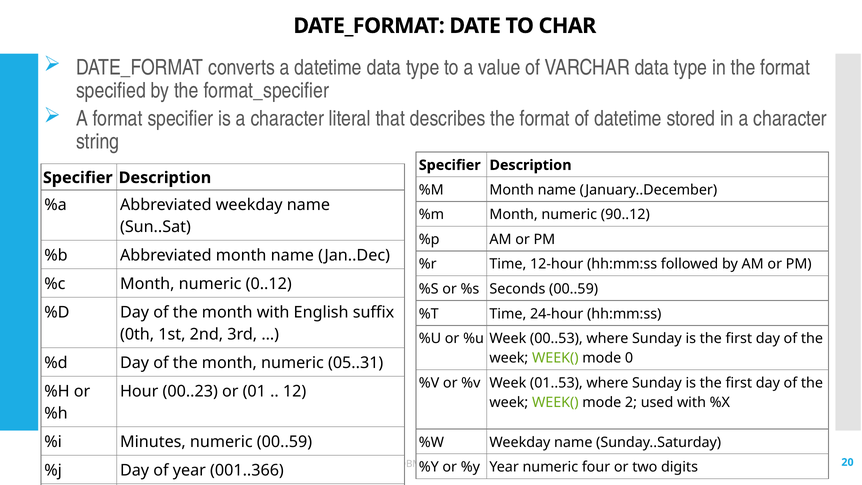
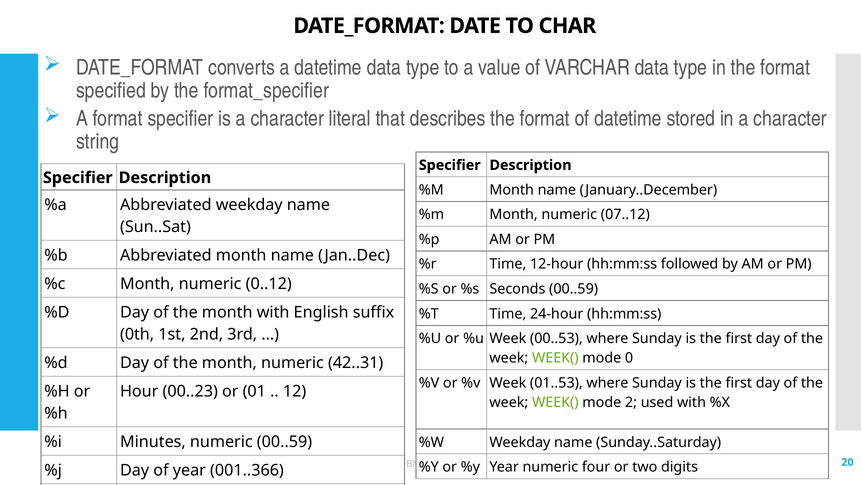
90..12: 90..12 -> 07..12 (625, 215)
05..31: 05..31 -> 42..31 (356, 363)
